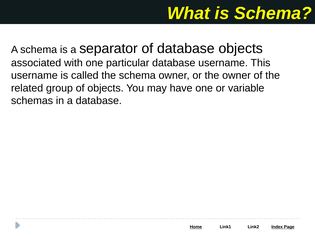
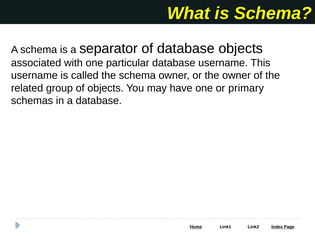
variable: variable -> primary (246, 88)
